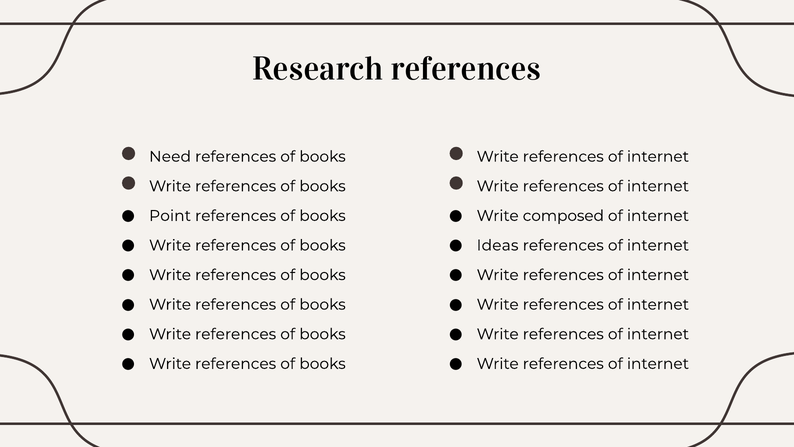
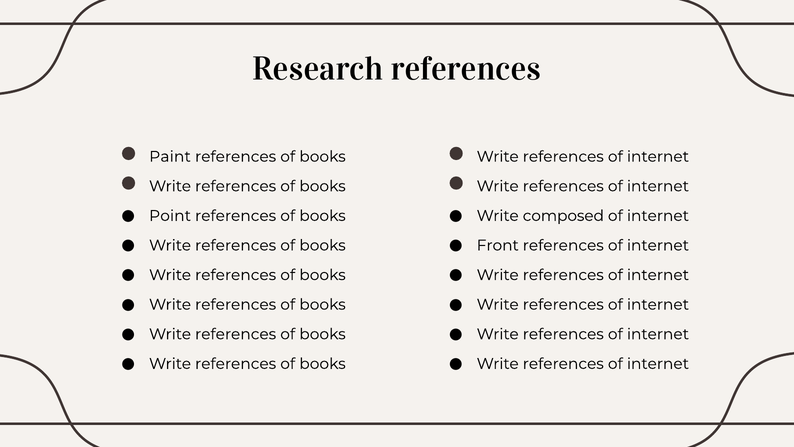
Need: Need -> Paint (170, 156)
Ideas: Ideas -> Front (498, 245)
